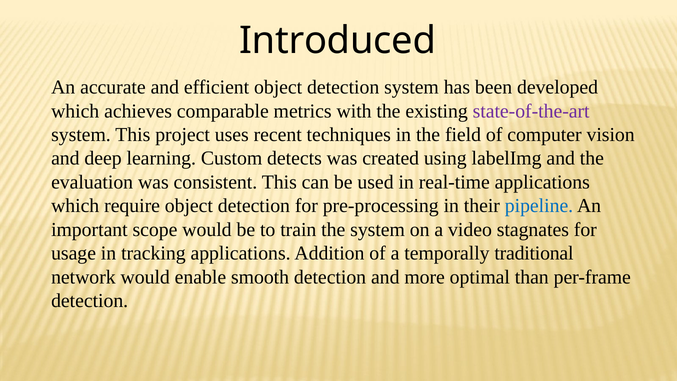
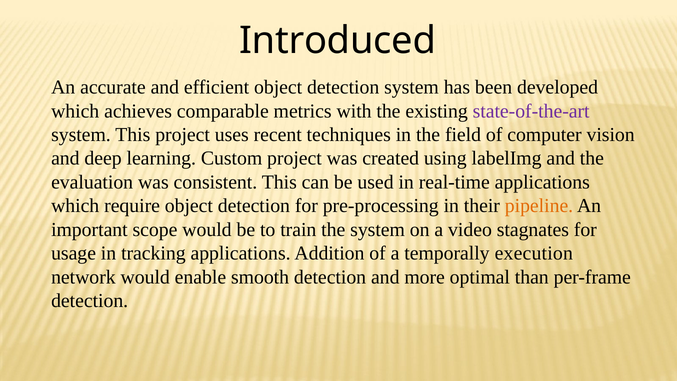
Custom detects: detects -> project (294, 158)
pipeline colour: blue -> orange (539, 206)
traditional: traditional -> execution (534, 253)
